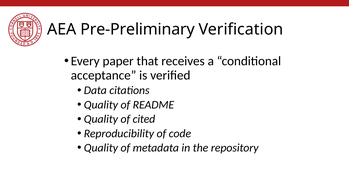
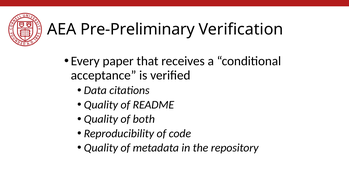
cited: cited -> both (144, 119)
